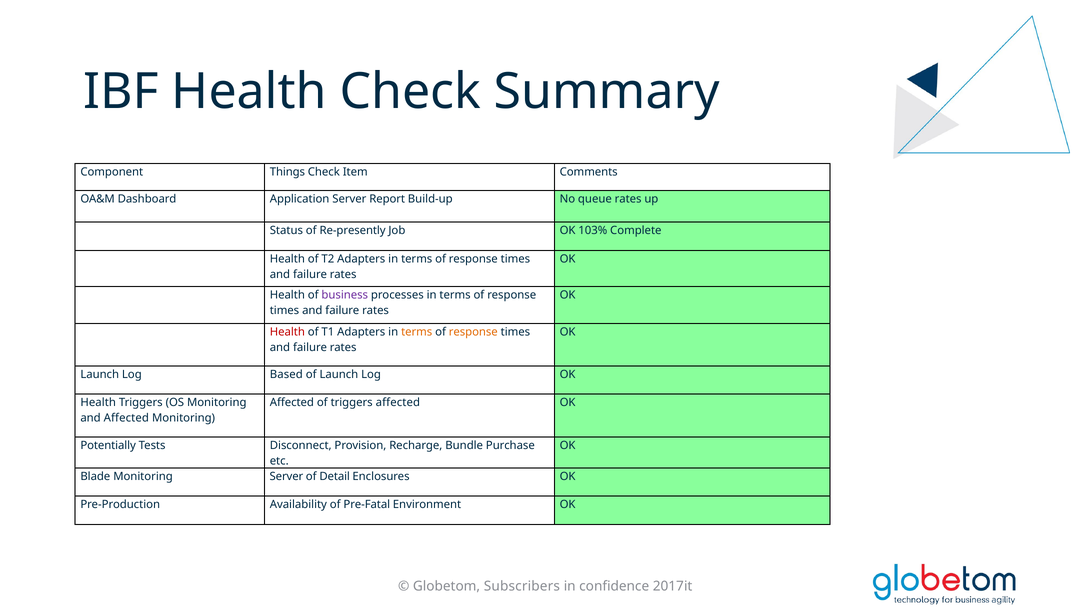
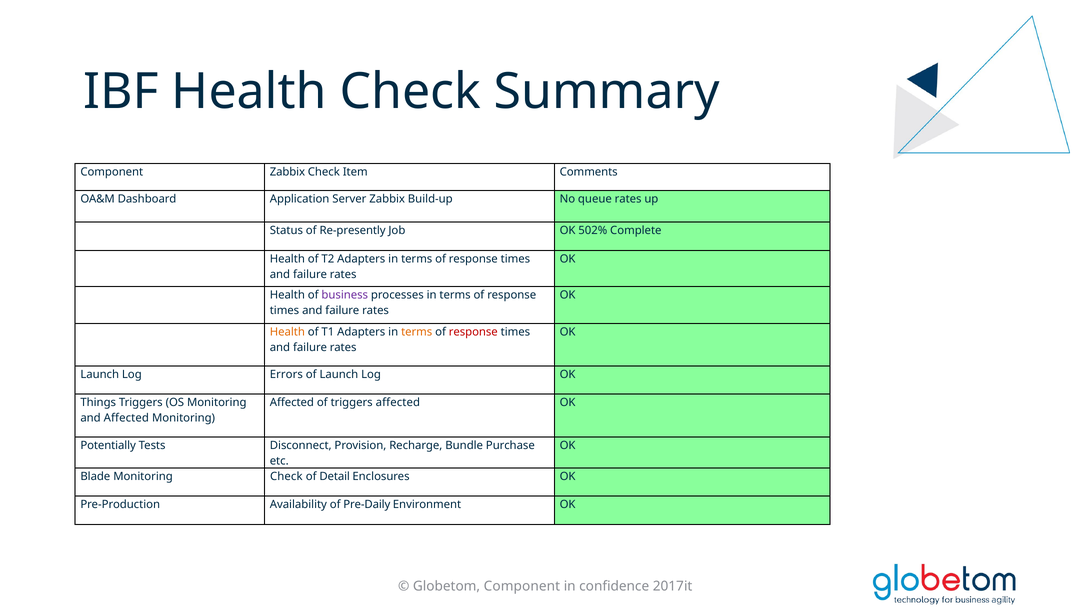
Component Things: Things -> Zabbix (287, 172)
Server Report: Report -> Zabbix (387, 199)
103%: 103% -> 502% (593, 230)
Health colour: red -> orange (287, 332)
response colour: orange -> red (473, 332)
Based: Based -> Errors (286, 374)
Health: Health -> Things (98, 402)
Monitoring Server: Server -> Check (286, 476)
Pre-Fatal: Pre-Fatal -> Pre-Daily (367, 504)
Globetom Subscribers: Subscribers -> Component (522, 586)
